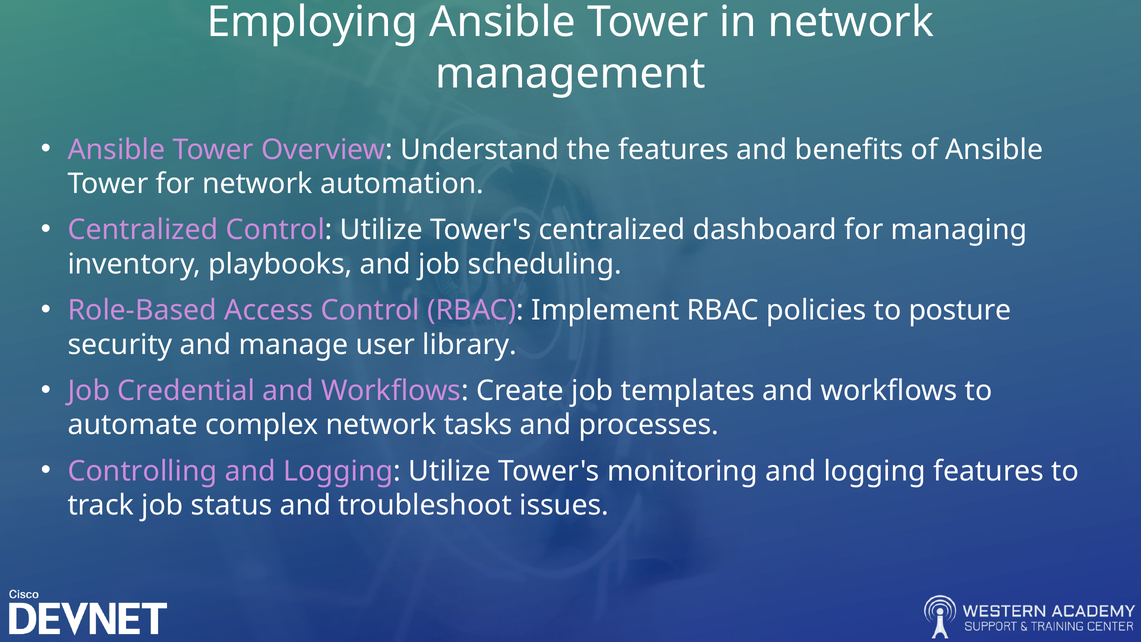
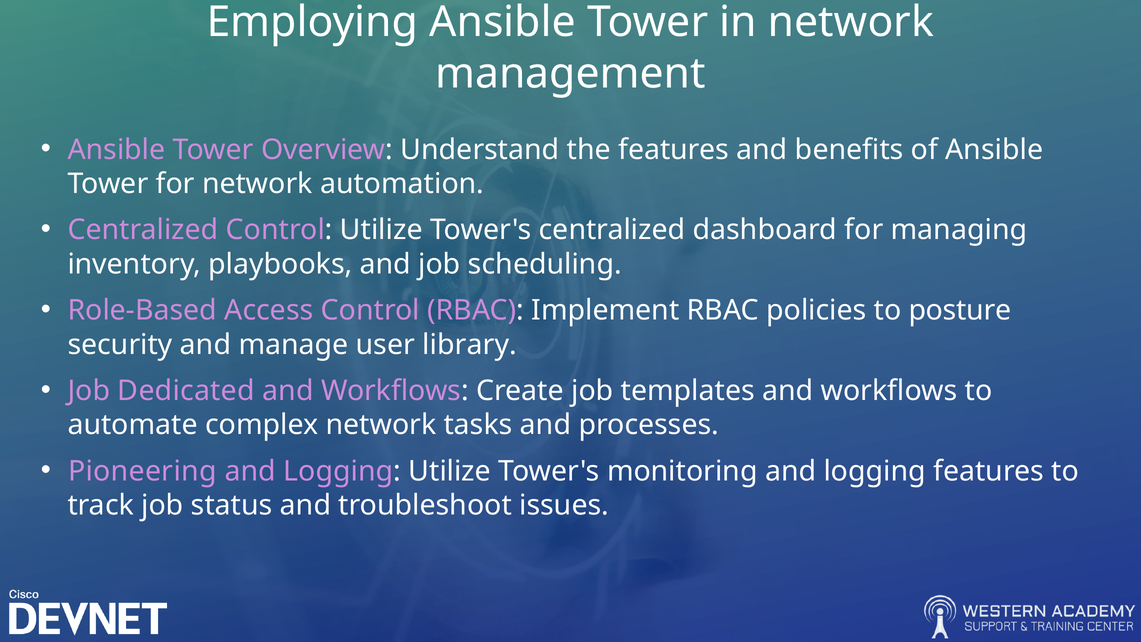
Credential: Credential -> Dedicated (186, 391)
Controlling: Controlling -> Pioneering (142, 471)
